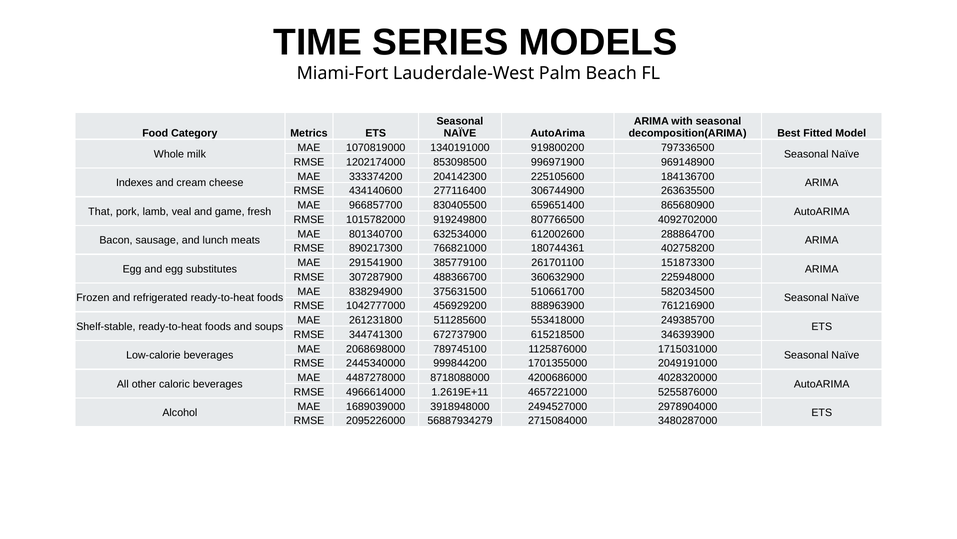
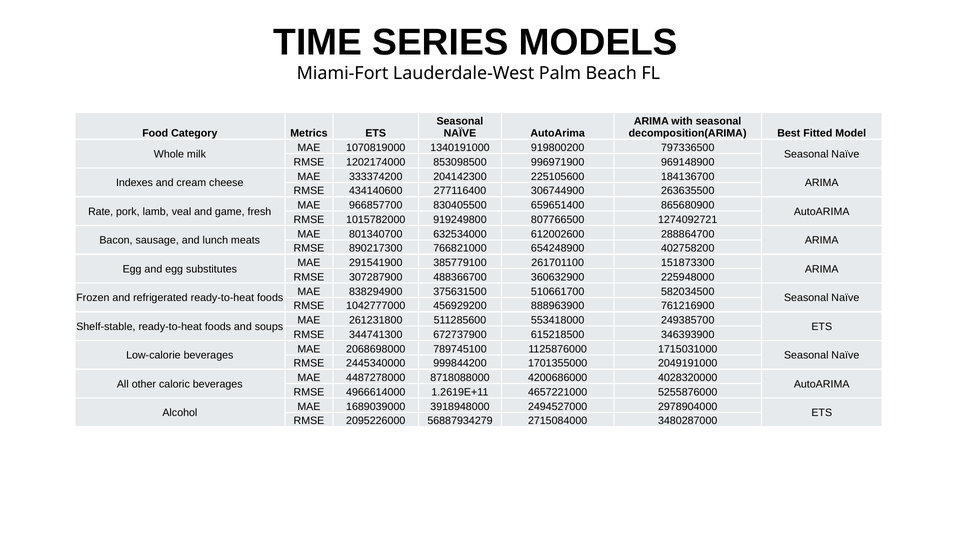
That: That -> Rate (101, 211)
4092702000: 4092702000 -> 1274092721 (688, 219)
180744361: 180744361 -> 654248900 (558, 248)
